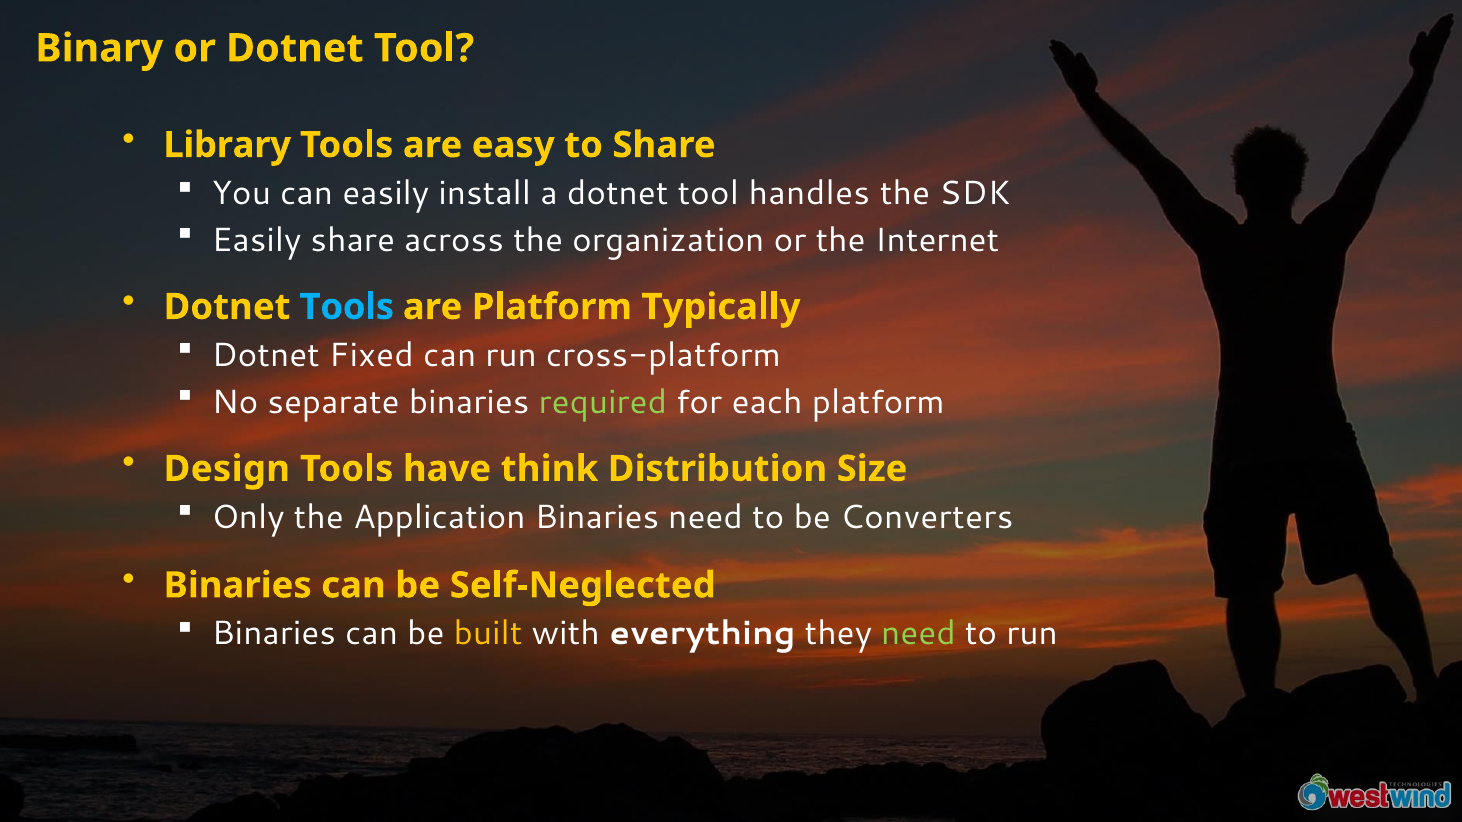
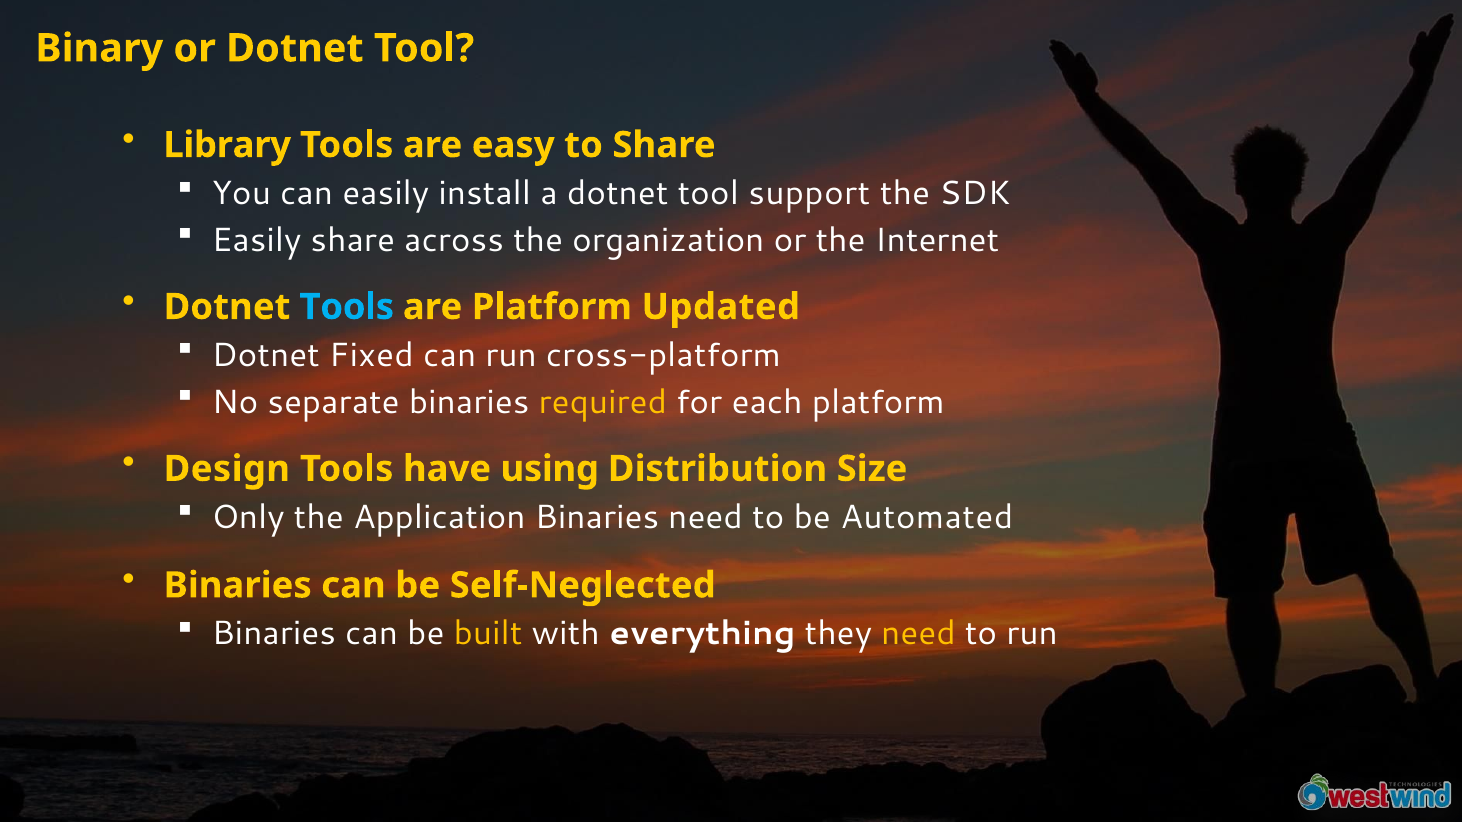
handles: handles -> support (809, 194)
Typically: Typically -> Updated (721, 307)
required colour: light green -> yellow (603, 402)
think: think -> using (550, 469)
Converters: Converters -> Automated (927, 518)
need colour: light green -> yellow (918, 634)
